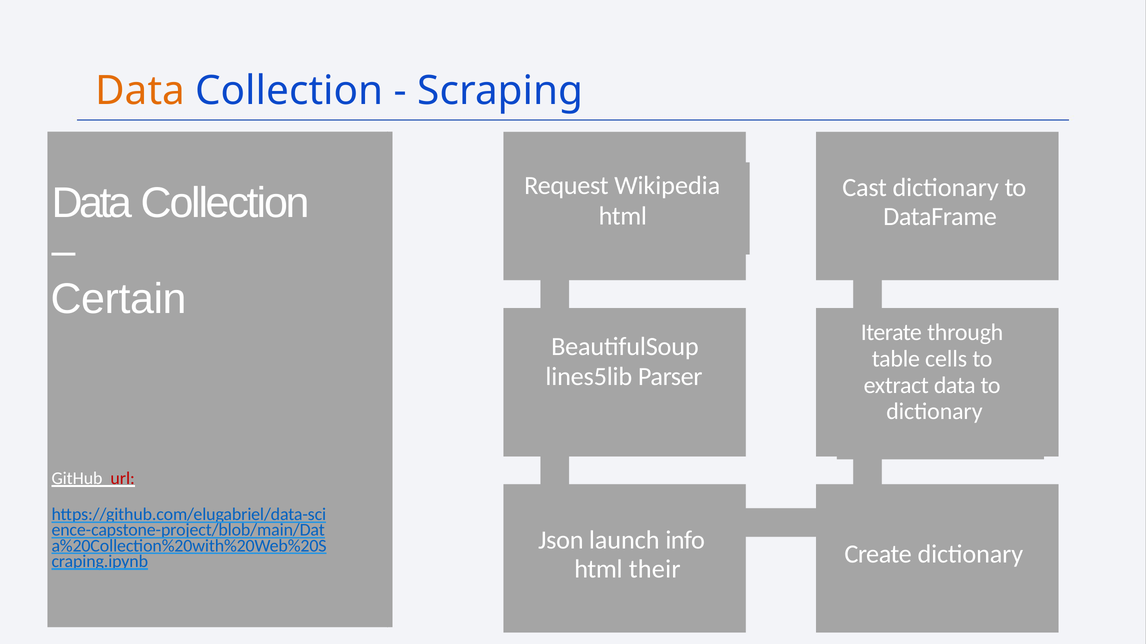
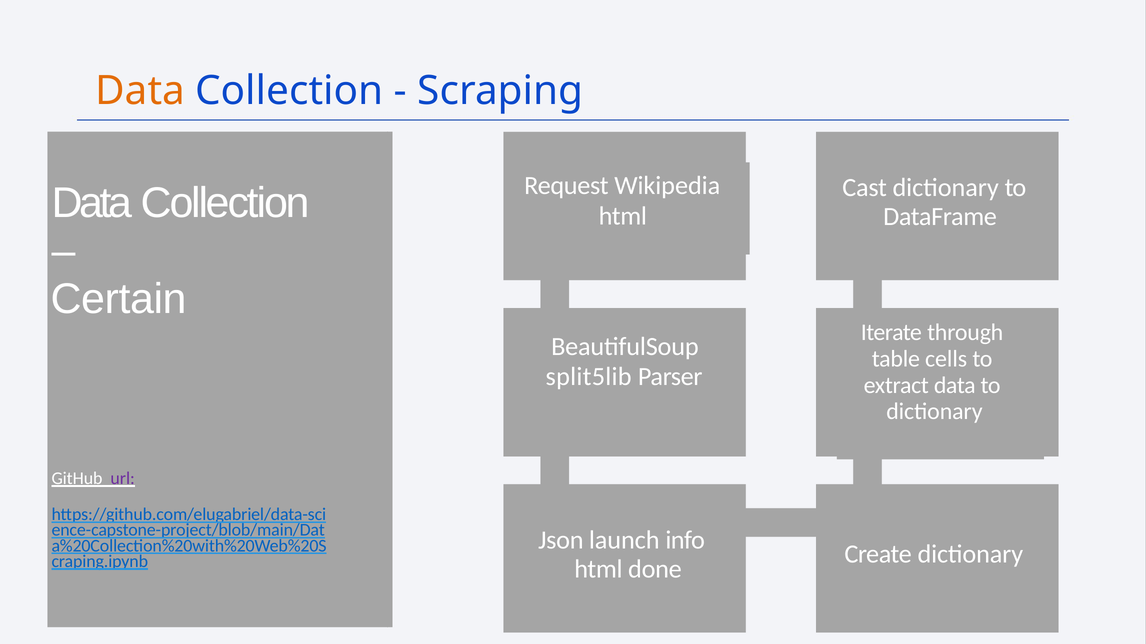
lines5lib: lines5lib -> split5lib (589, 377)
url colour: red -> purple (123, 479)
their: their -> done (655, 569)
